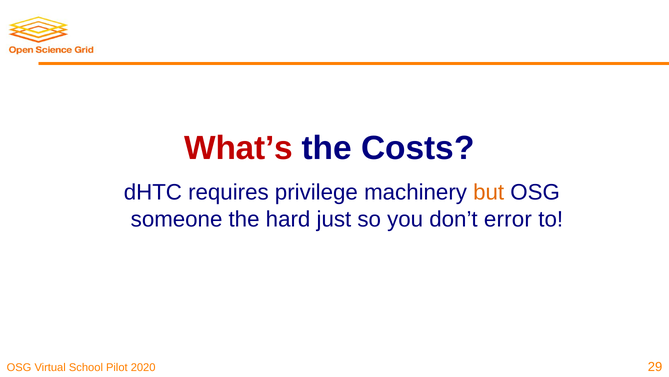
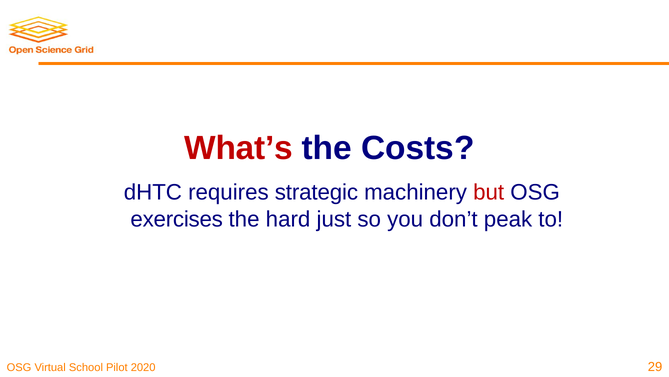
privilege: privilege -> strategic (316, 192)
but colour: orange -> red (489, 192)
someone: someone -> exercises (177, 219)
error: error -> peak (508, 219)
